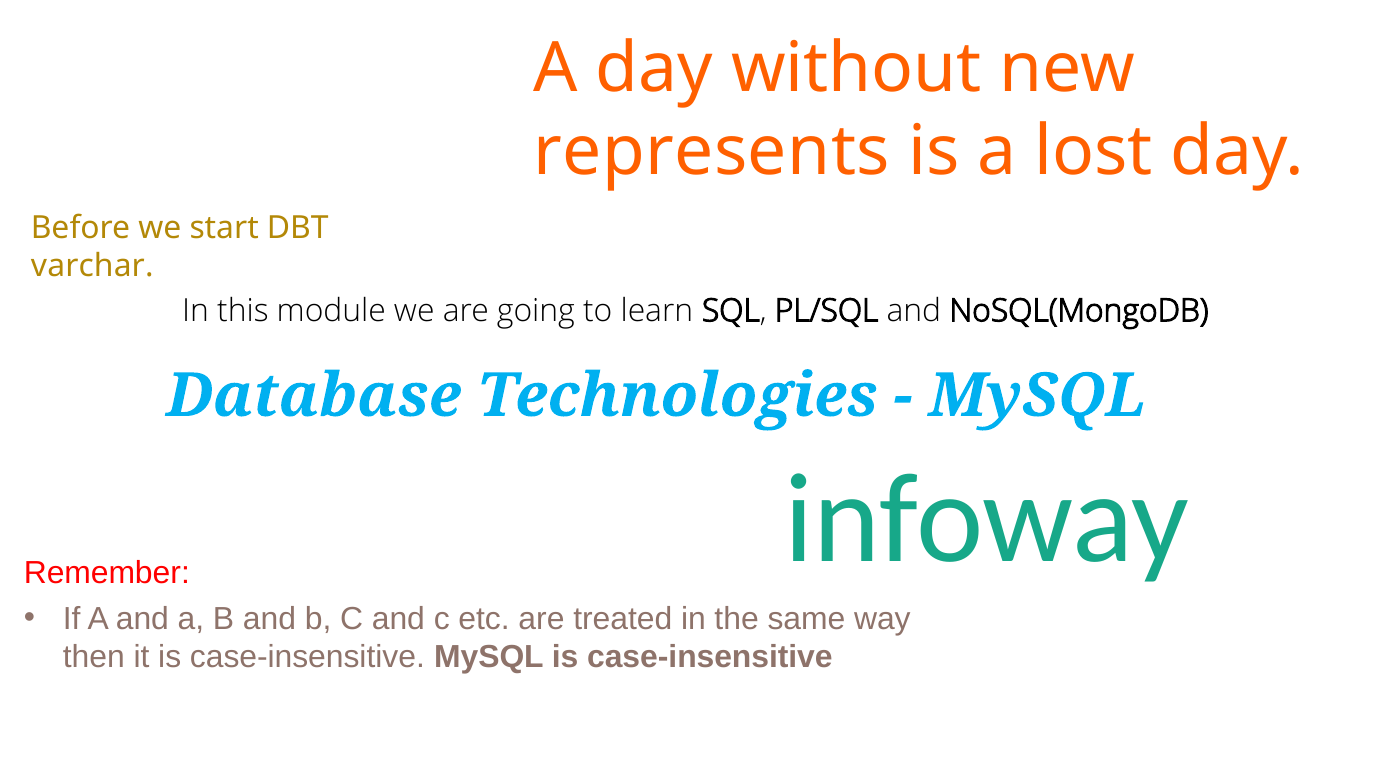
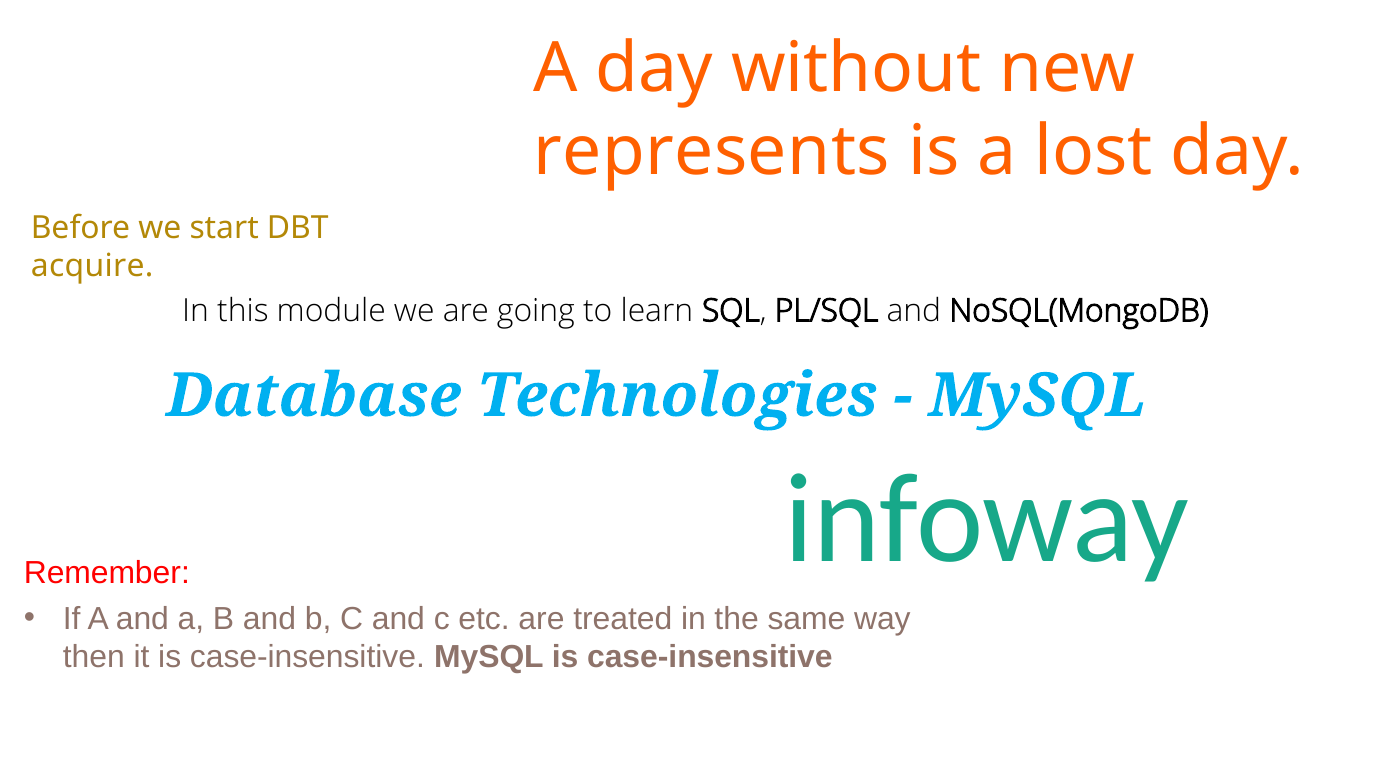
varchar: varchar -> acquire (92, 266)
